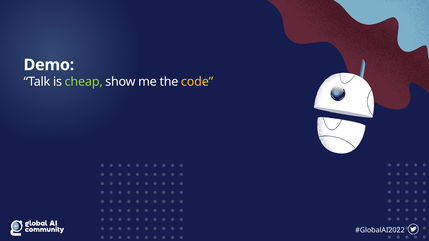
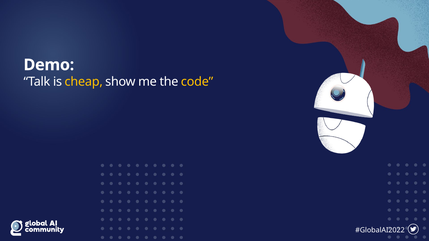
cheap colour: light green -> yellow (84, 82)
